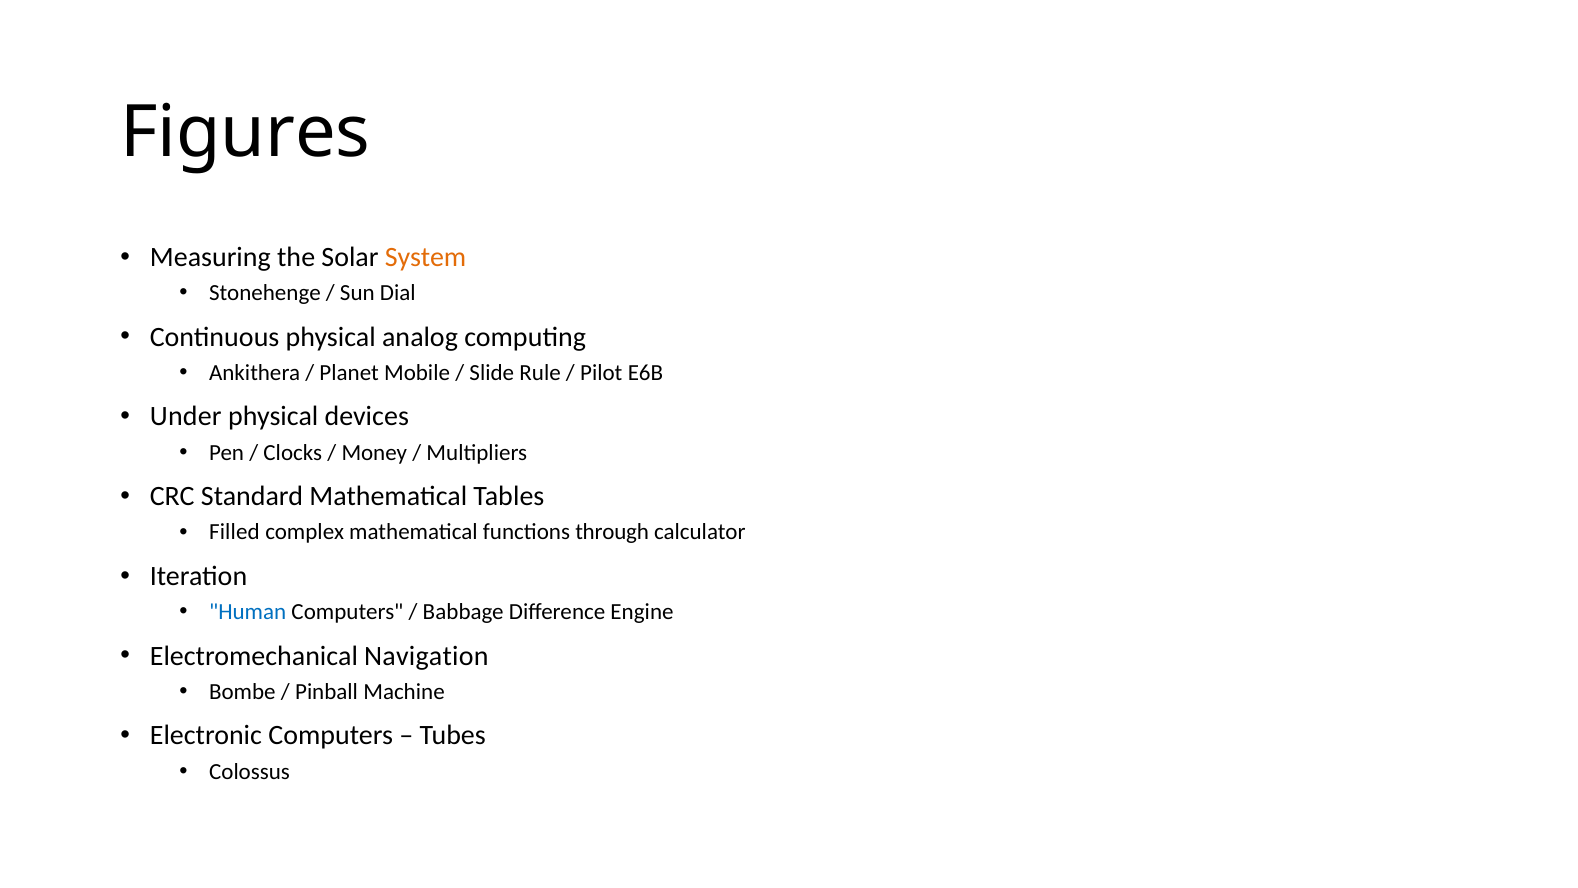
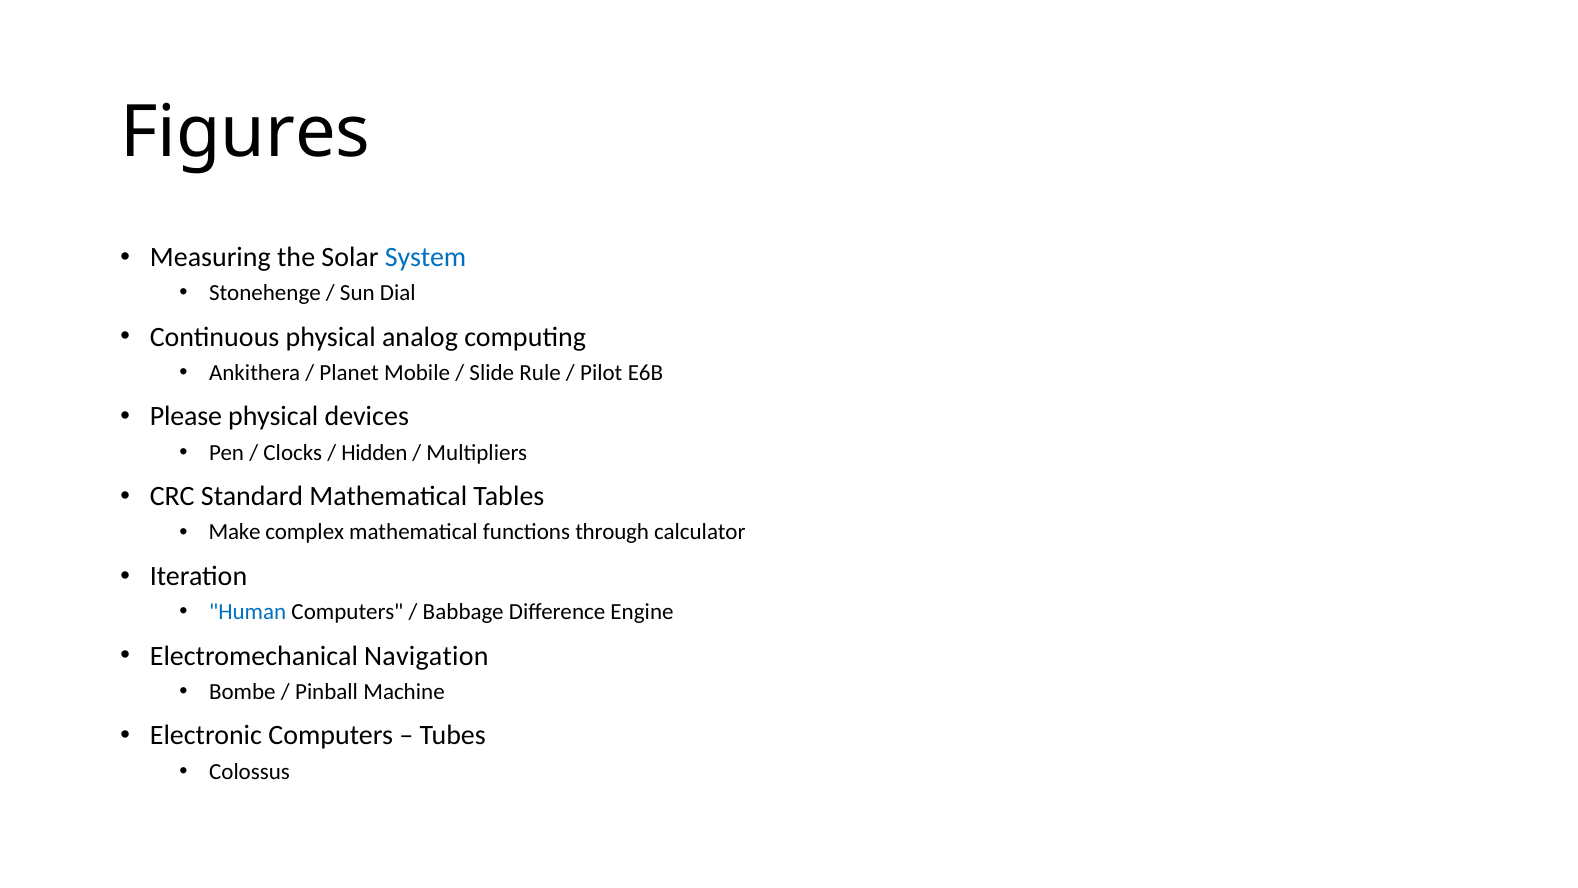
System colour: orange -> blue (426, 257)
Under: Under -> Please (186, 417)
Money: Money -> Hidden (374, 452)
Filled: Filled -> Make (235, 532)
